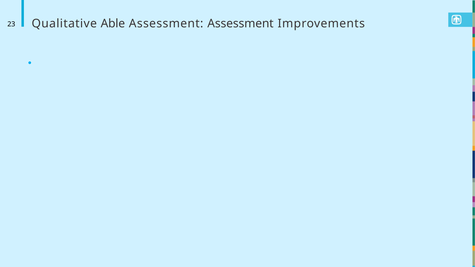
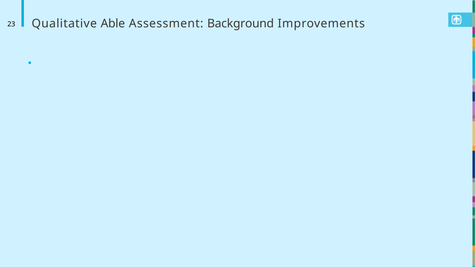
Assessment Assessment: Assessment -> Background (241, 23)
